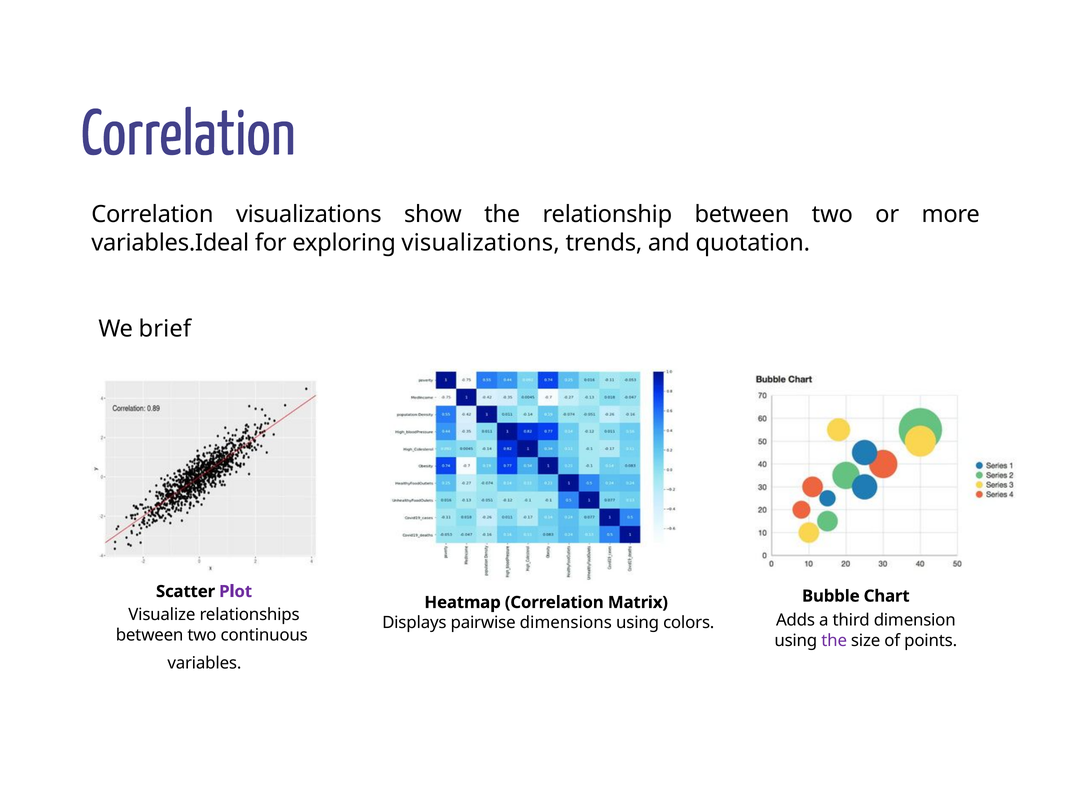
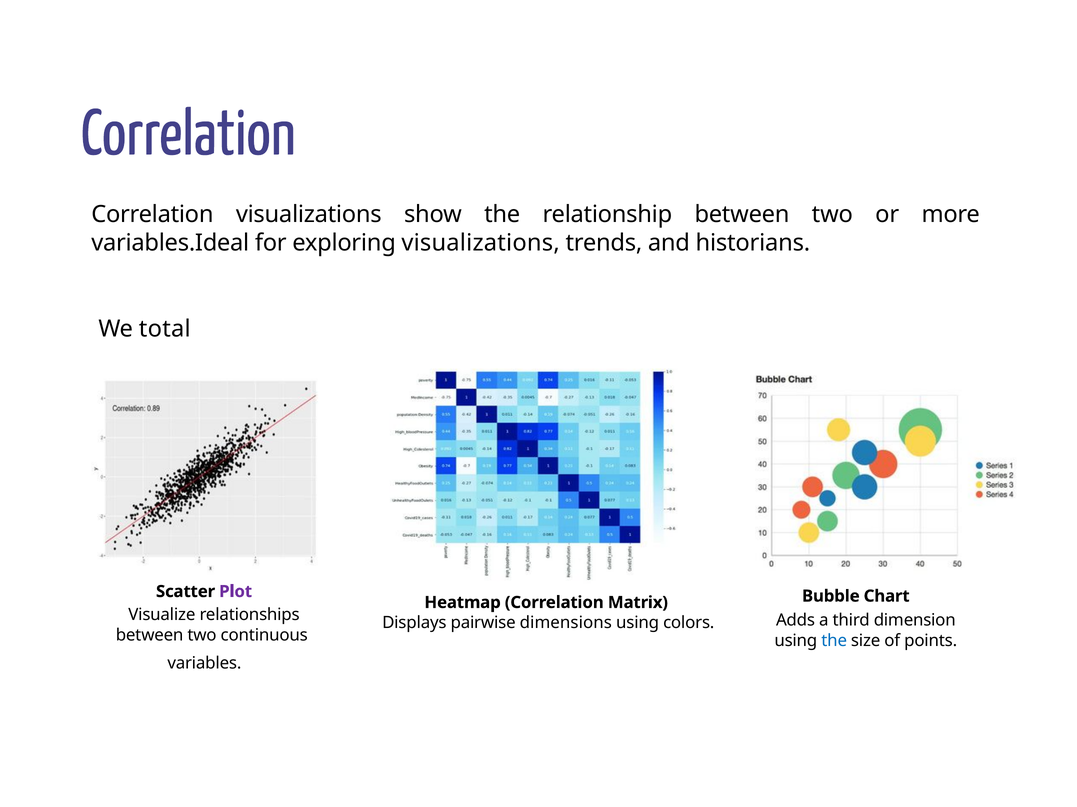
quotation: quotation -> historians (753, 243)
brief: brief -> total (165, 329)
the colour: purple -> blue (834, 640)
